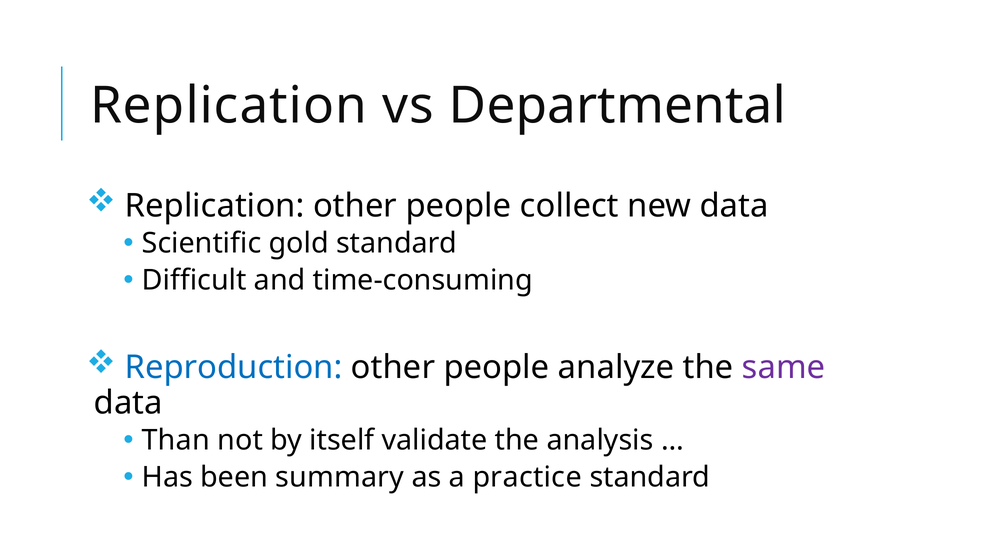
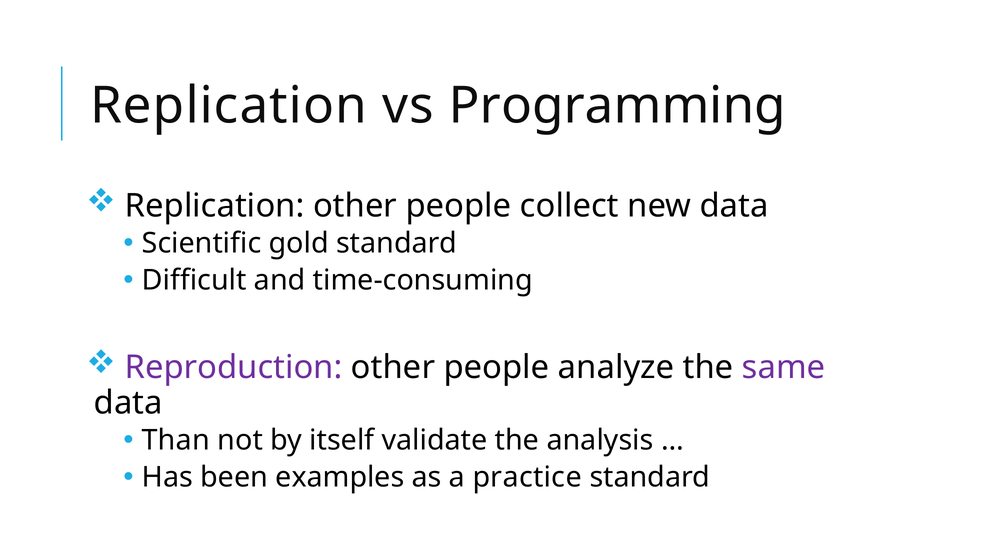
Departmental: Departmental -> Programming (617, 106)
Reproduction colour: blue -> purple (234, 367)
summary: summary -> examples (340, 477)
